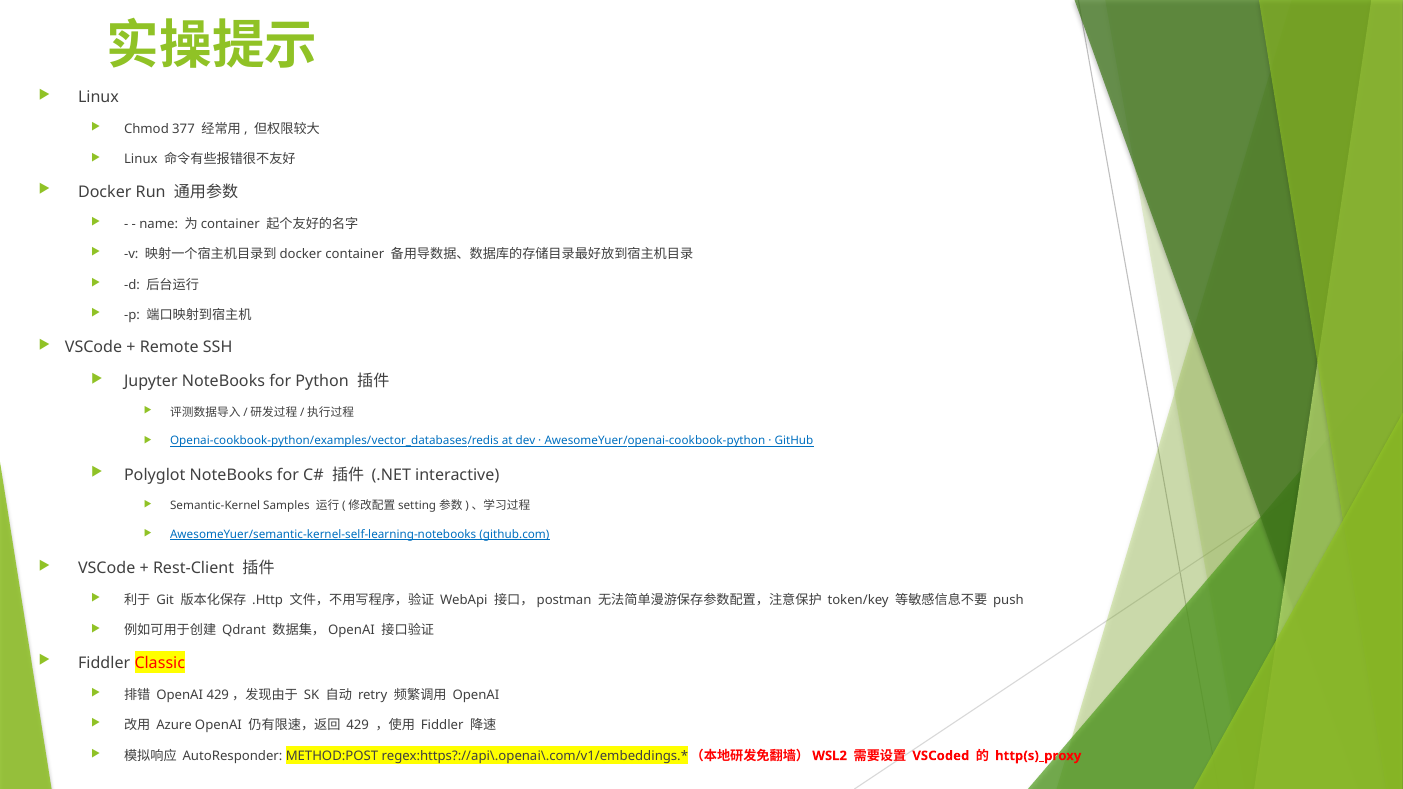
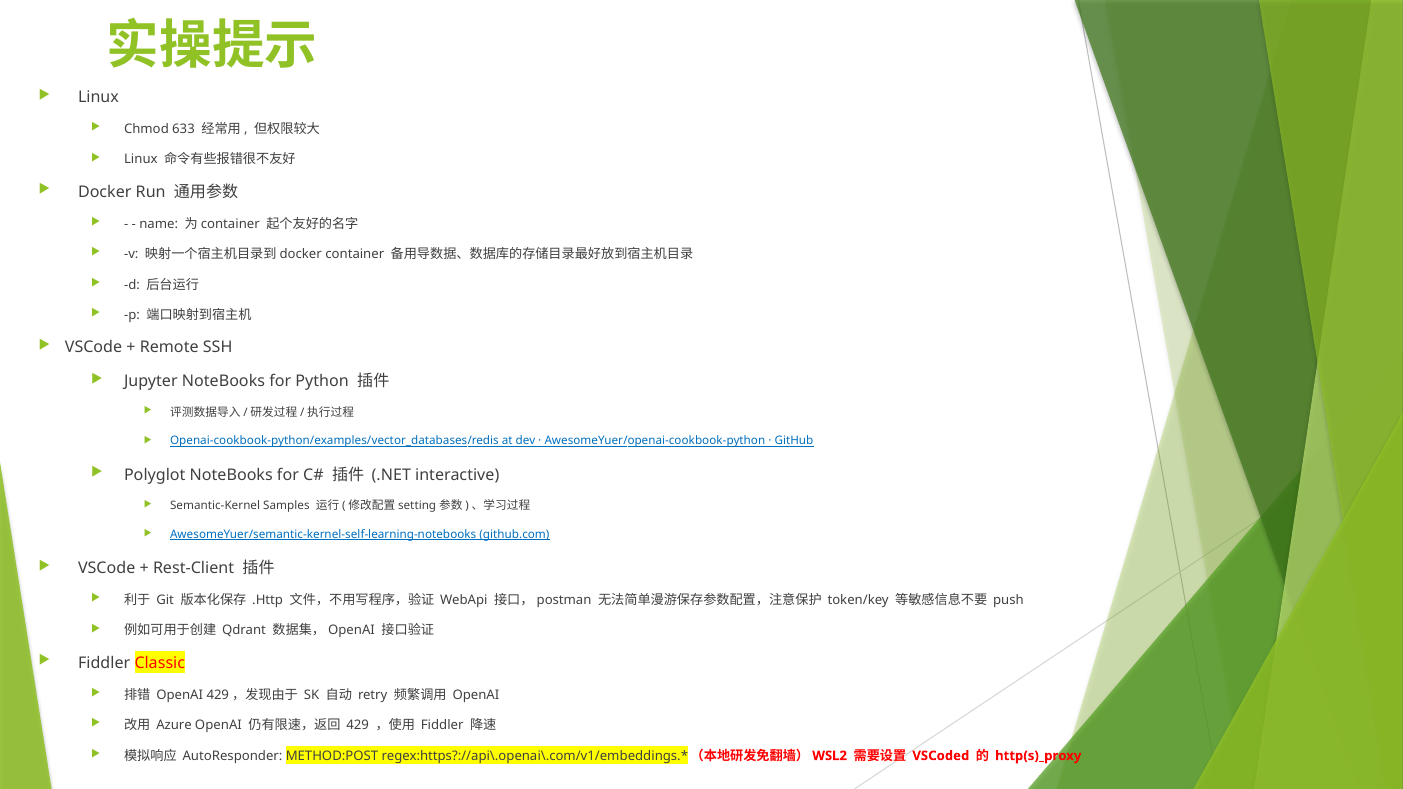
377: 377 -> 633 (183, 129)
